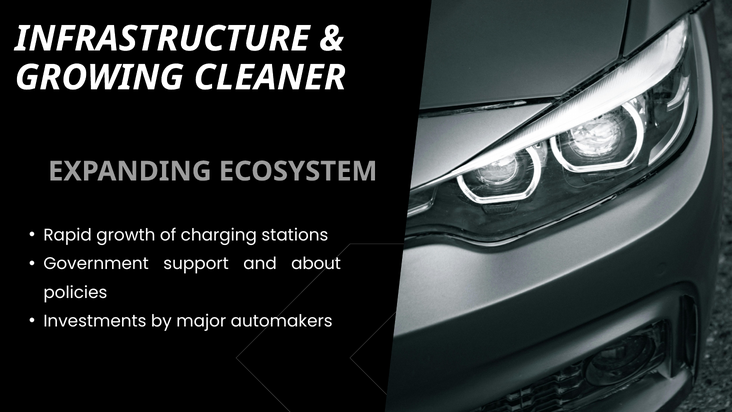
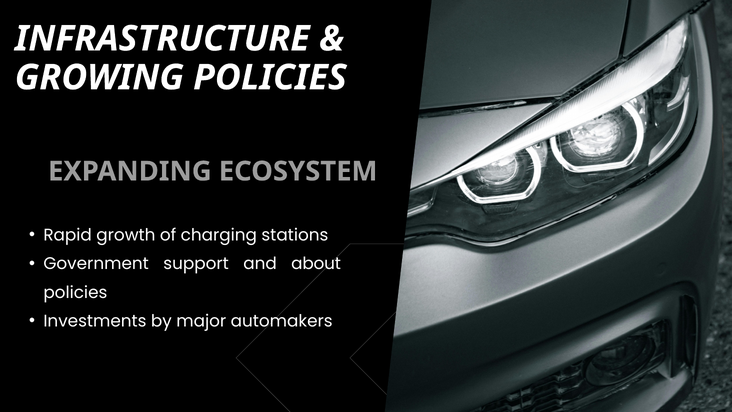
GROWING CLEANER: CLEANER -> POLICIES (270, 77)
